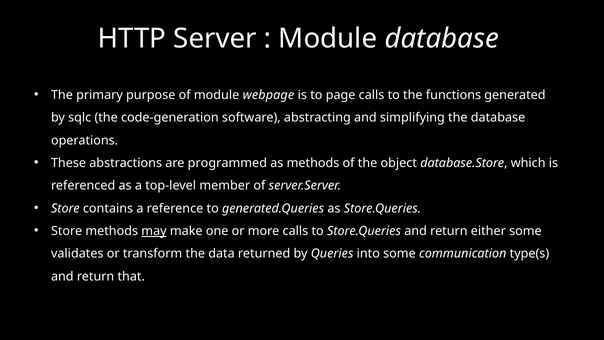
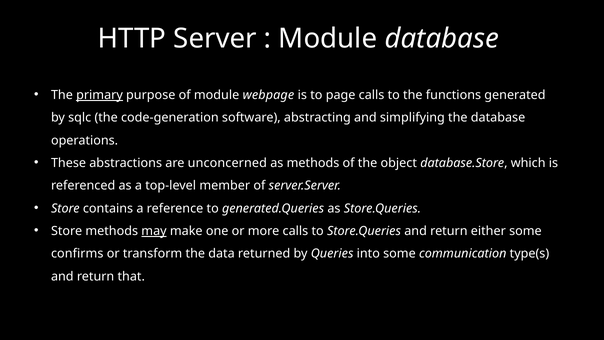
primary underline: none -> present (99, 95)
programmed: programmed -> unconcerned (227, 163)
validates: validates -> confirms (77, 253)
